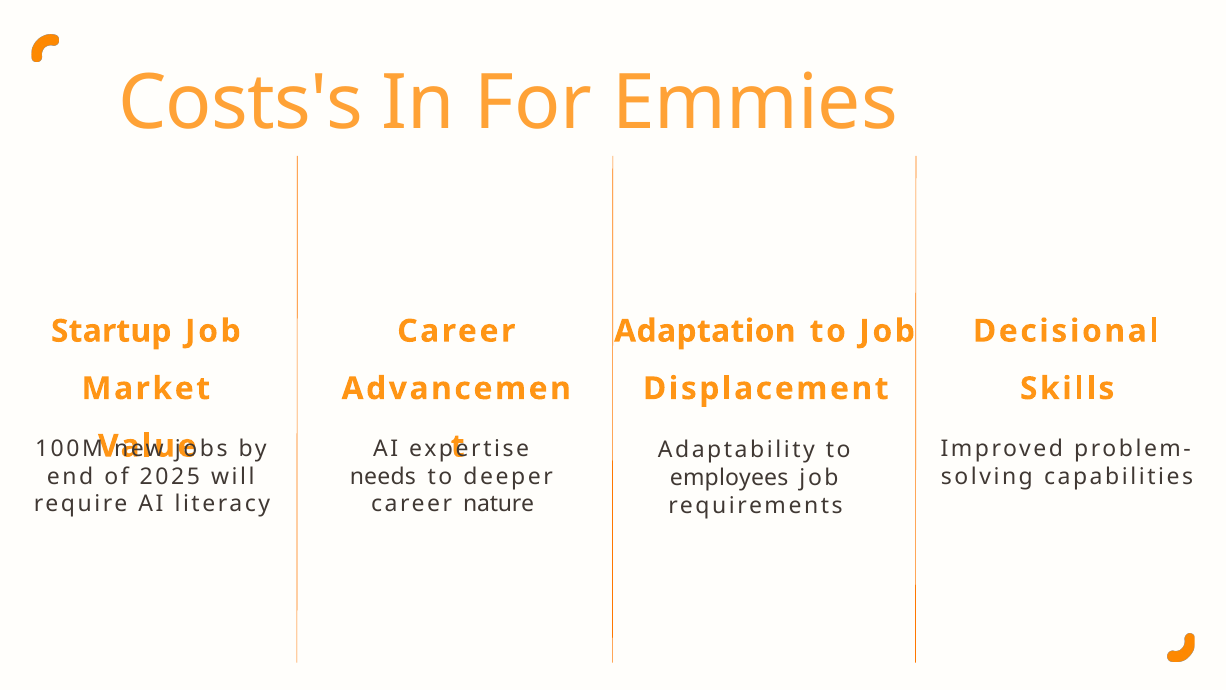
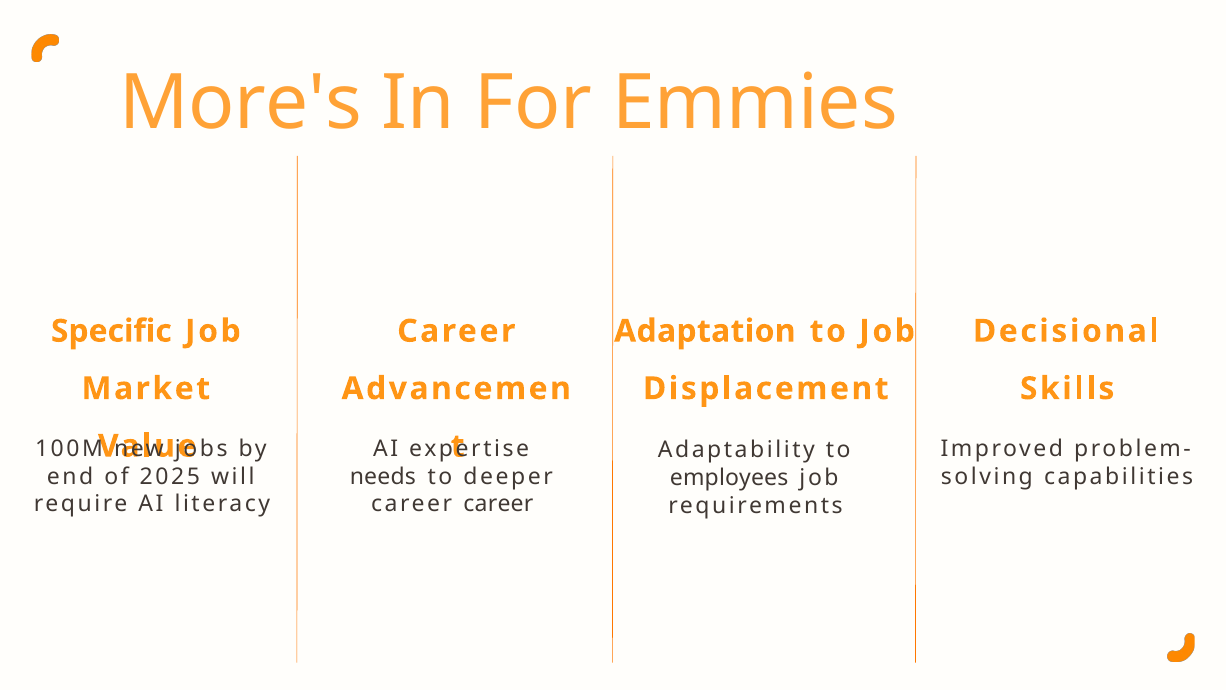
Costs's: Costs's -> More's (241, 103)
Startup: Startup -> Specific (111, 331)
career nature: nature -> career (498, 504)
